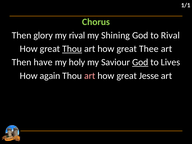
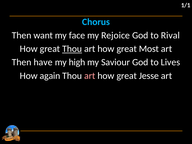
Chorus colour: light green -> light blue (96, 22)
glory: glory -> want (43, 35)
my rival: rival -> face (77, 35)
Shining: Shining -> Rejoice (116, 35)
Thee: Thee -> Most (149, 49)
holy: holy -> high (77, 62)
God underline: present -> none (140, 62)
